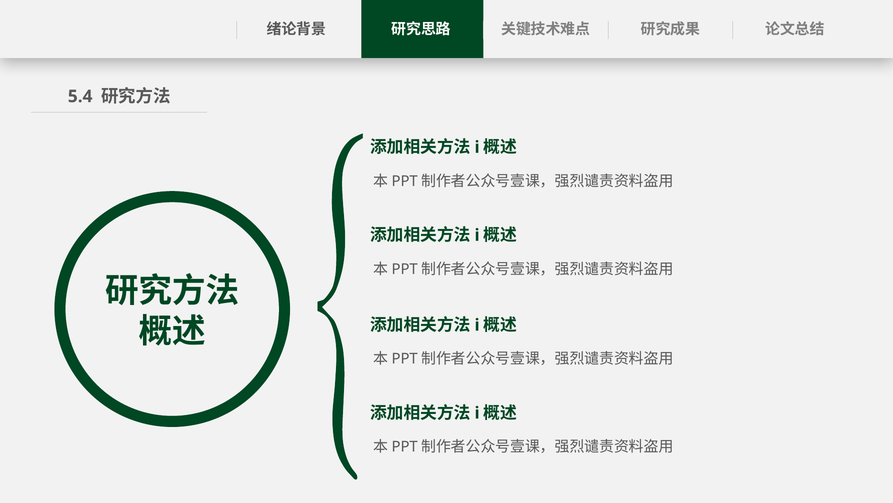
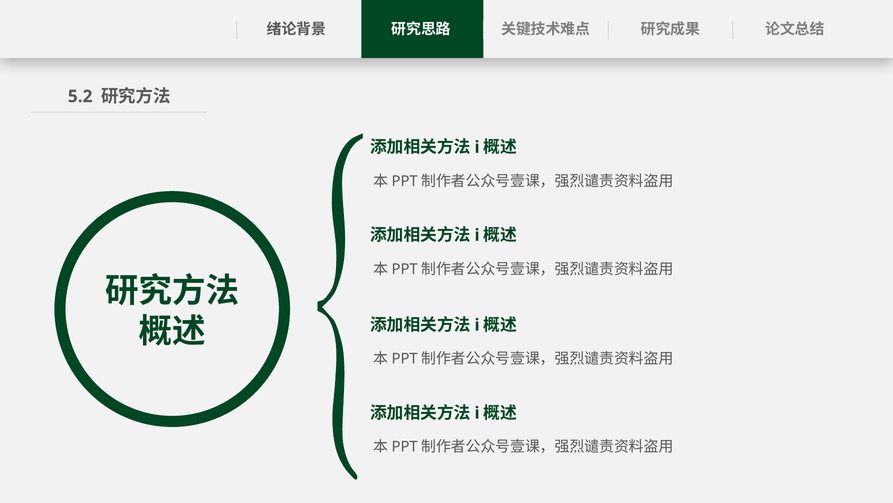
5.4: 5.4 -> 5.2 (80, 96)
